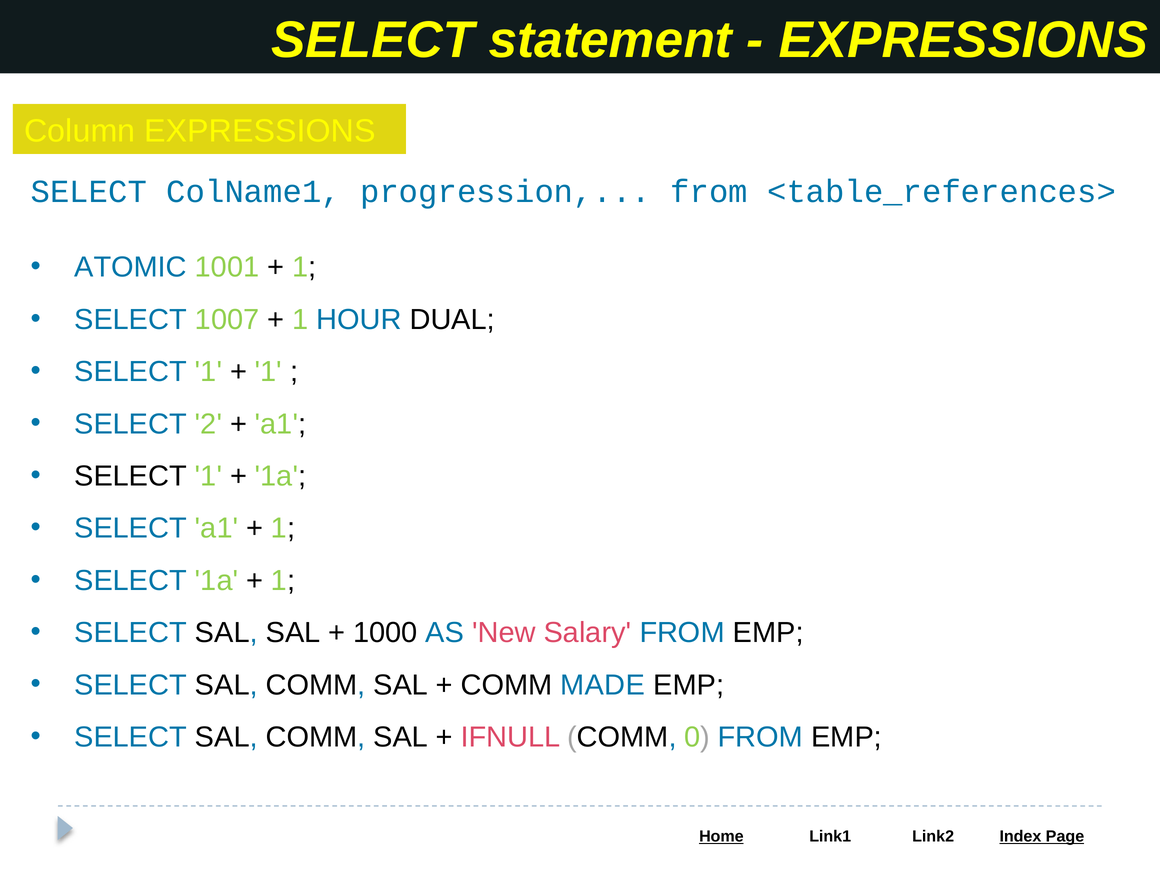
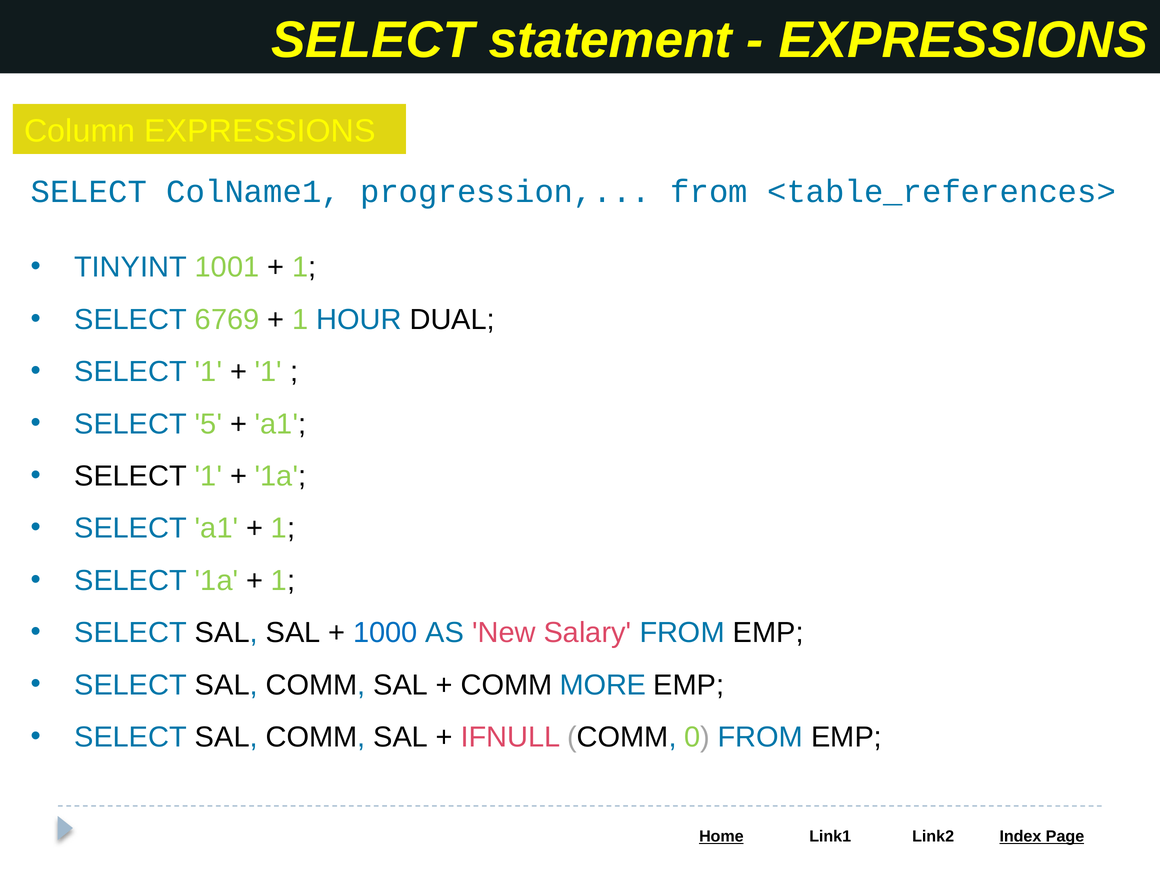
ATOMIC: ATOMIC -> TINYINT (131, 267)
1007: 1007 -> 6769 (227, 320)
2: 2 -> 5 (208, 424)
1000 colour: black -> blue (385, 633)
MADE: MADE -> MORE (603, 685)
